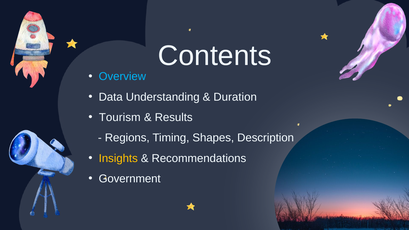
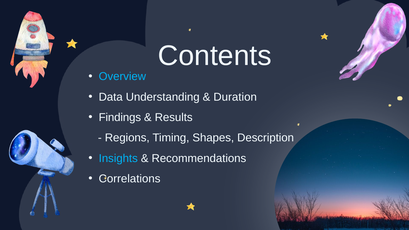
Tourism: Tourism -> Findings (120, 117)
Insights colour: yellow -> light blue (118, 158)
Government: Government -> Correlations (130, 179)
